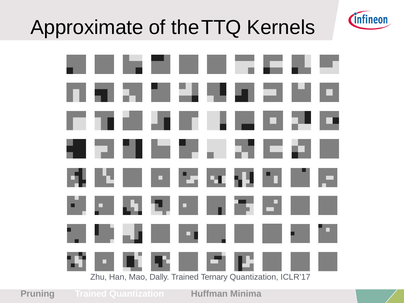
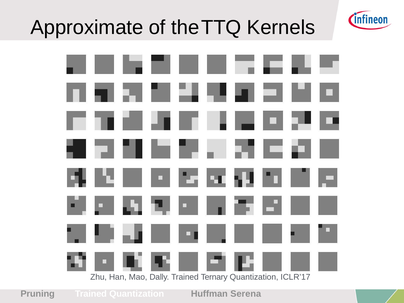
Minima: Minima -> Serena (246, 294)
